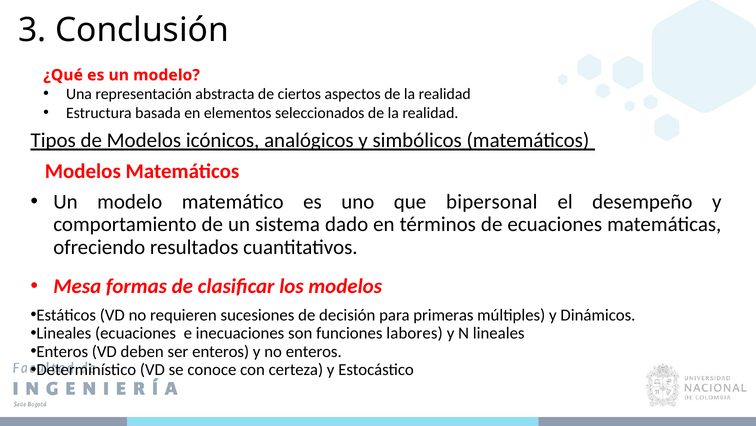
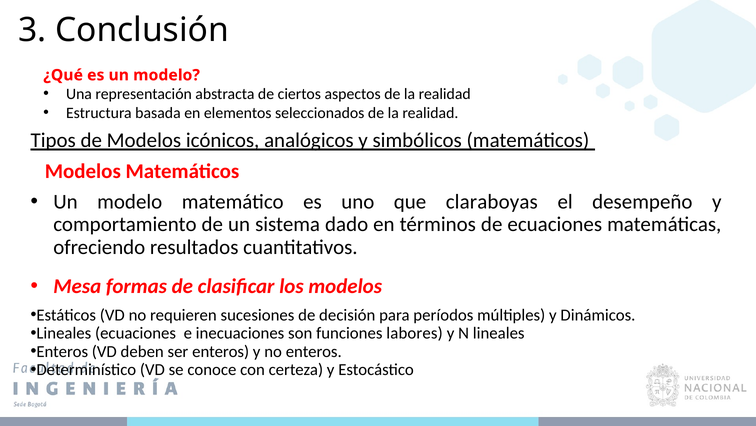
bipersonal: bipersonal -> claraboyas (492, 201)
primeras: primeras -> períodos (443, 314)
